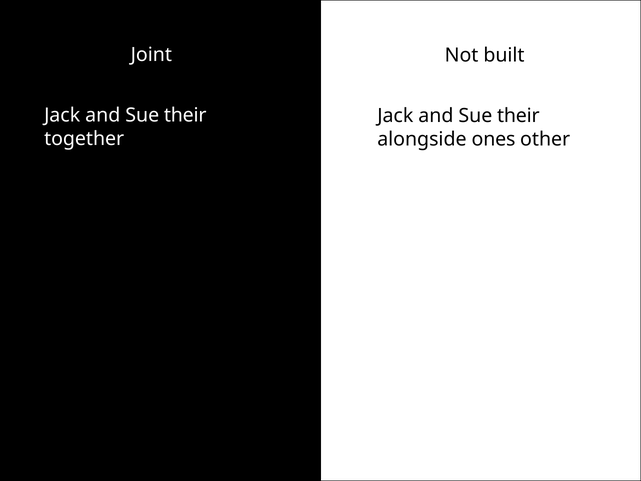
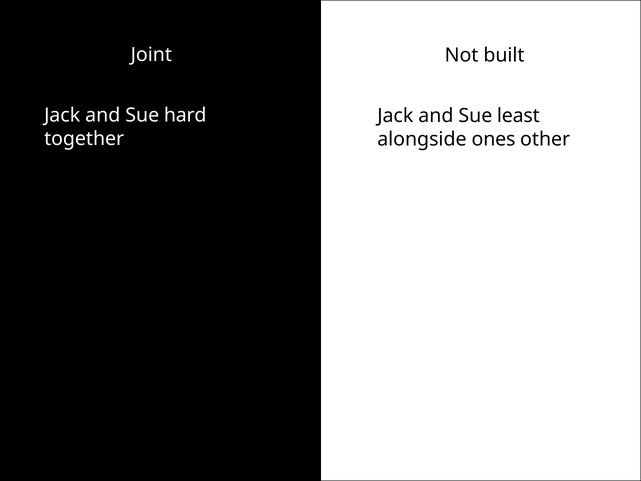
their: their -> hard (185, 115)
their: their -> least (518, 116)
